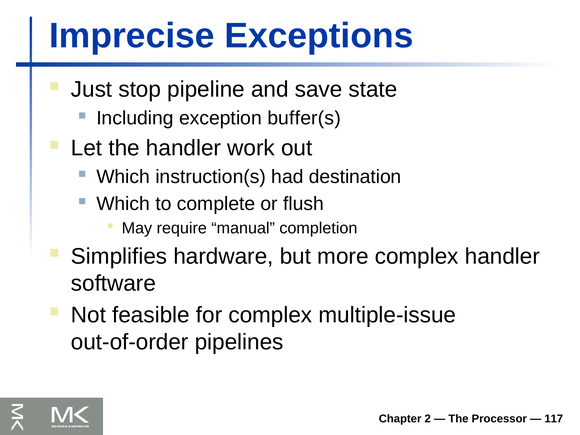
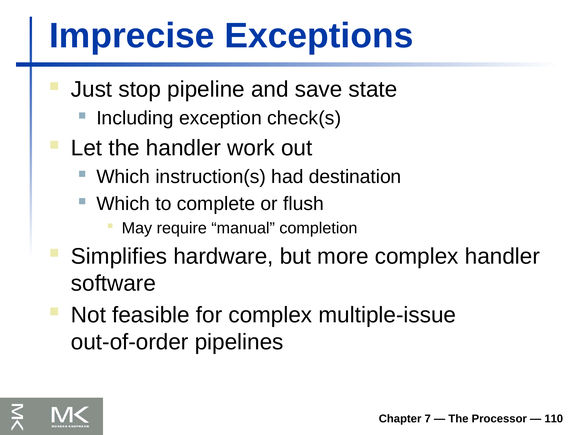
buffer(s: buffer(s -> check(s (304, 118)
2: 2 -> 7 (428, 419)
117: 117 -> 110 (554, 419)
